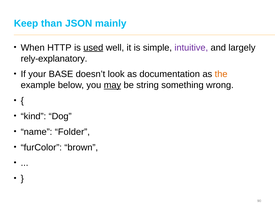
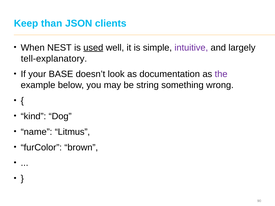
mainly: mainly -> clients (111, 23)
HTTP: HTTP -> NEST (59, 48)
rely-explanatory: rely-explanatory -> tell-explanatory (54, 59)
the colour: orange -> purple (221, 74)
may underline: present -> none (112, 85)
Folder: Folder -> Litmus (72, 132)
